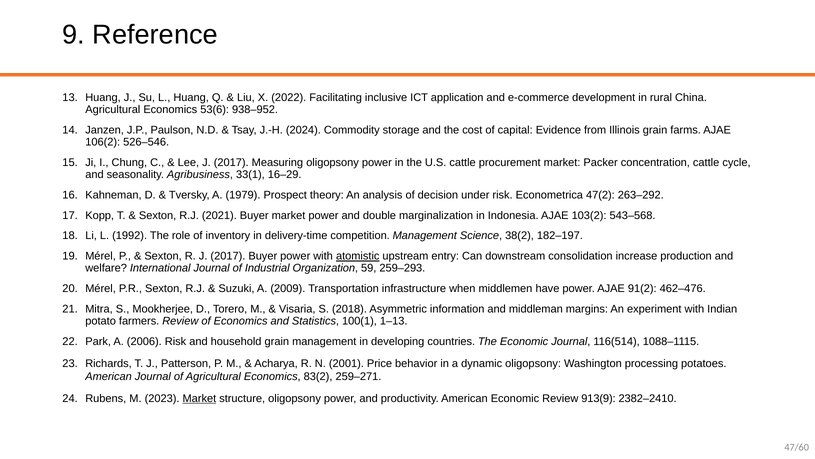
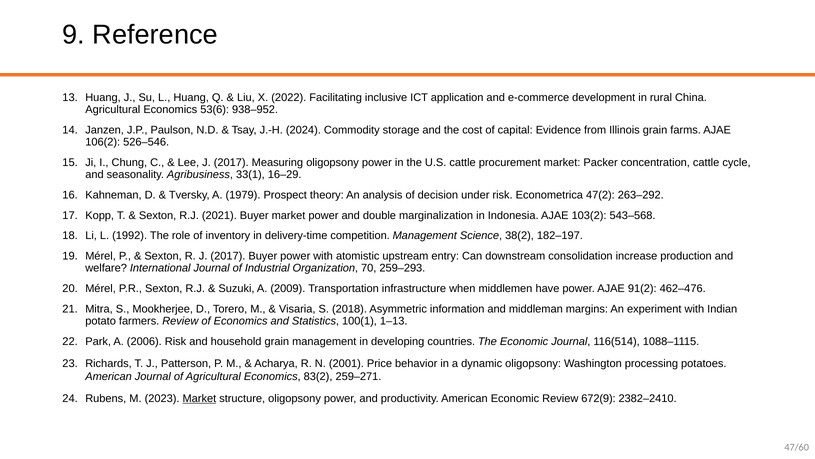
atomistic underline: present -> none (358, 256)
59: 59 -> 70 (369, 268)
913(9: 913(9 -> 672(9 (598, 398)
